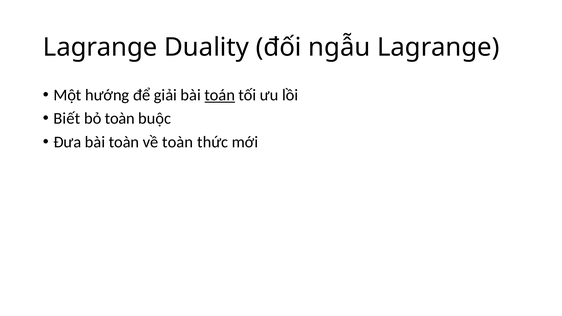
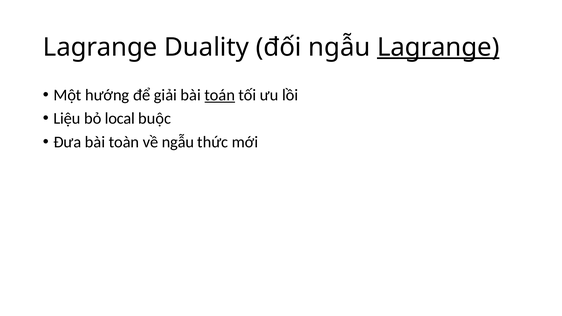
Lagrange underline: none -> present (438, 47)
Biết: Biết -> Liệu (67, 119)
bỏ toàn: toàn -> local (120, 119)
về toàn: toàn -> ngẫu (178, 142)
